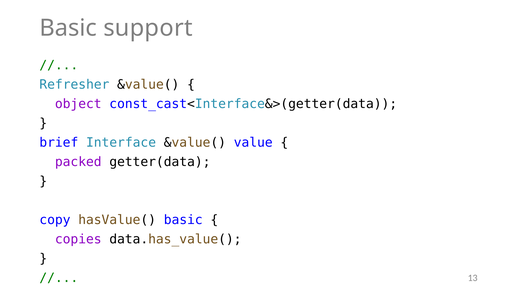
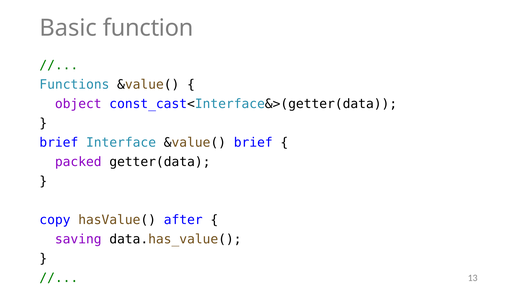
support: support -> function (148, 28)
Refresher: Refresher -> Functions (74, 84)
&value( value: value -> brief (253, 142)
hasValue( basic: basic -> after (183, 220)
copies: copies -> saving (78, 239)
